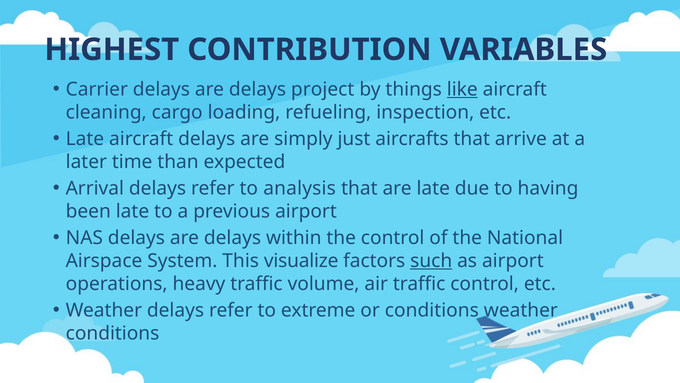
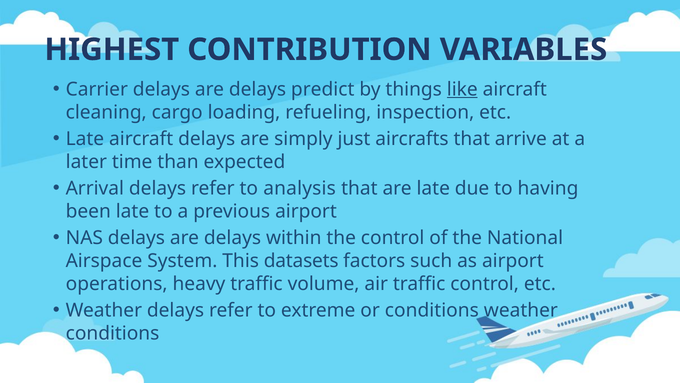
project: project -> predict (323, 89)
visualize: visualize -> datasets (301, 261)
such underline: present -> none (431, 261)
